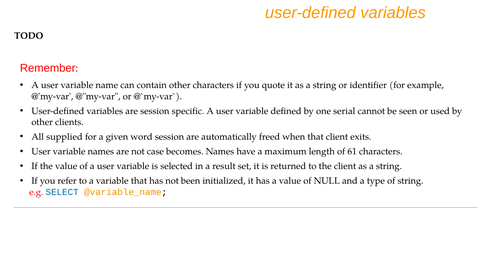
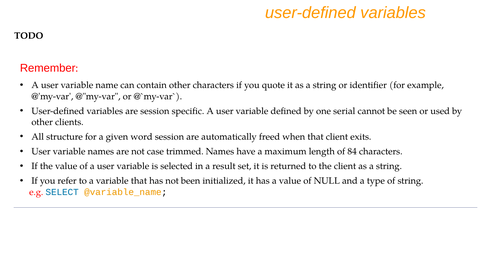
supplied: supplied -> structure (65, 137)
becomes: becomes -> trimmed (185, 152)
61: 61 -> 84 (352, 152)
